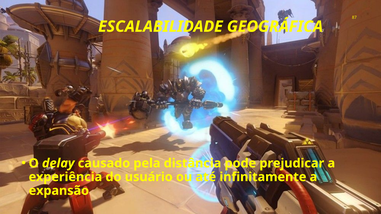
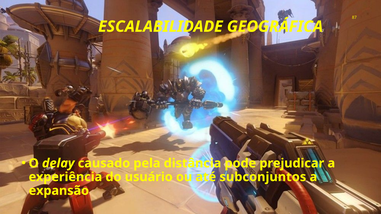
infinitamente: infinitamente -> subconjuntos (263, 177)
